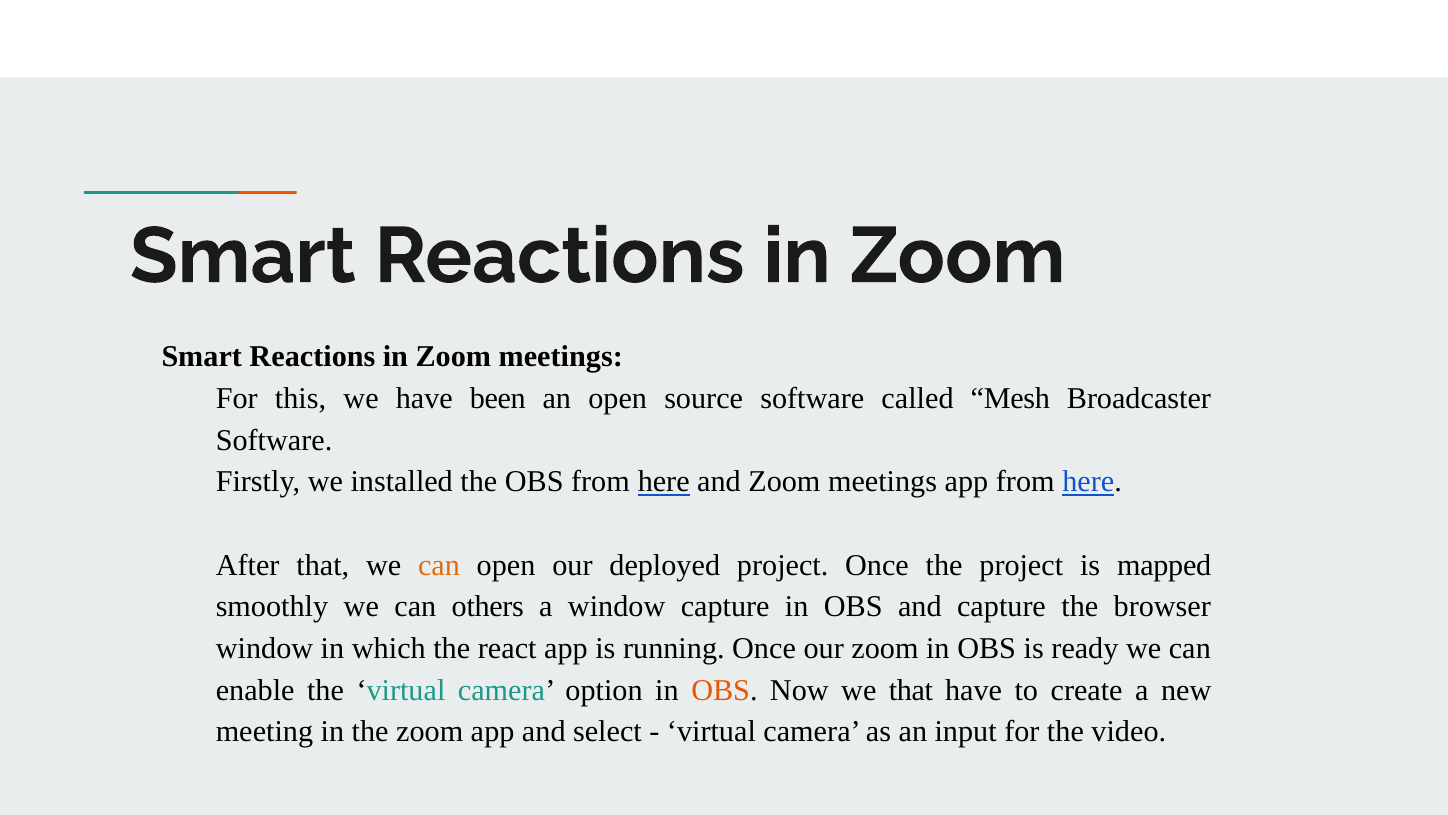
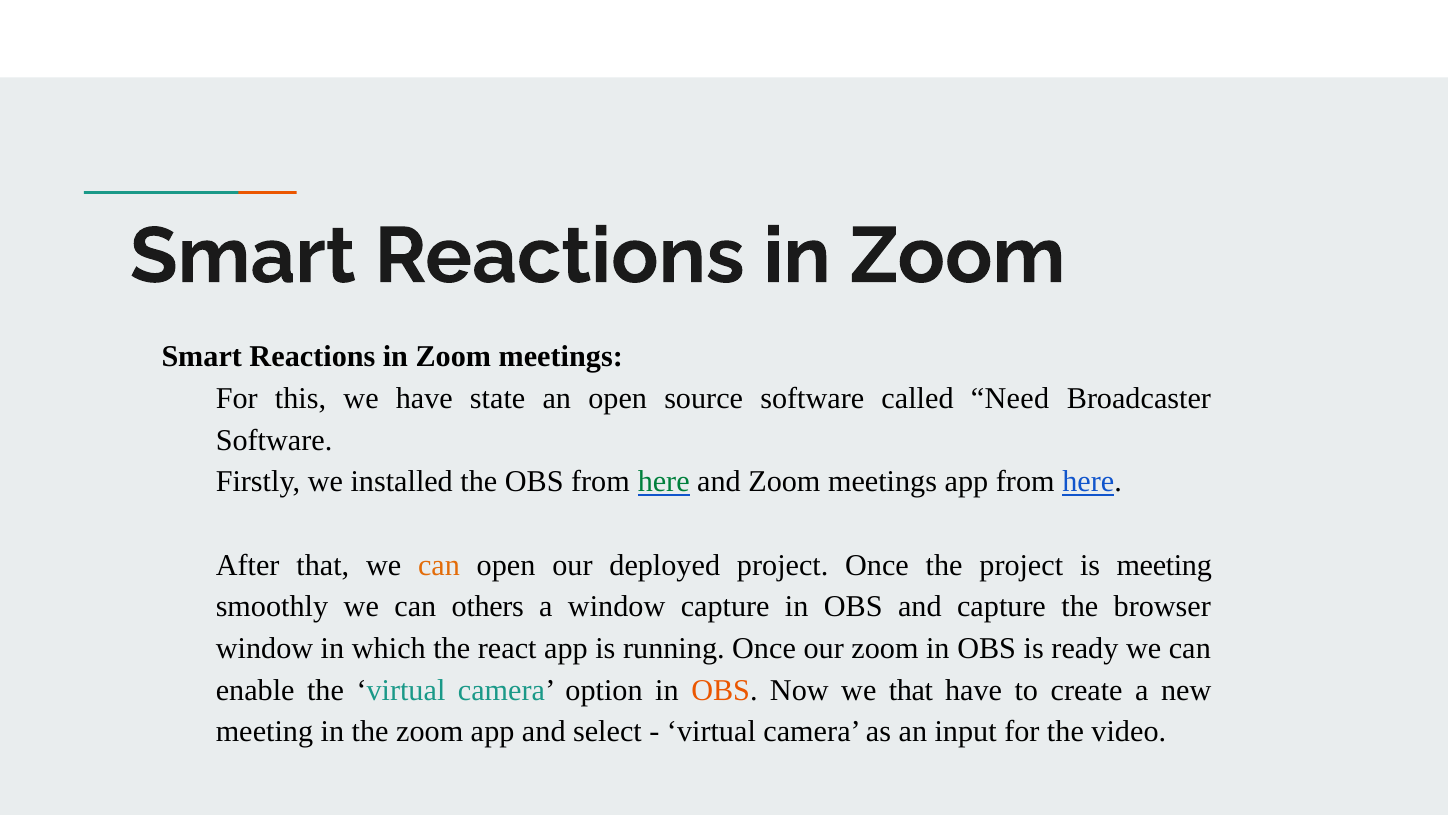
been: been -> state (498, 398)
Mesh: Mesh -> Need (1010, 398)
here colour: black -> green (664, 482)
is mapped: mapped -> meeting (1164, 565)
